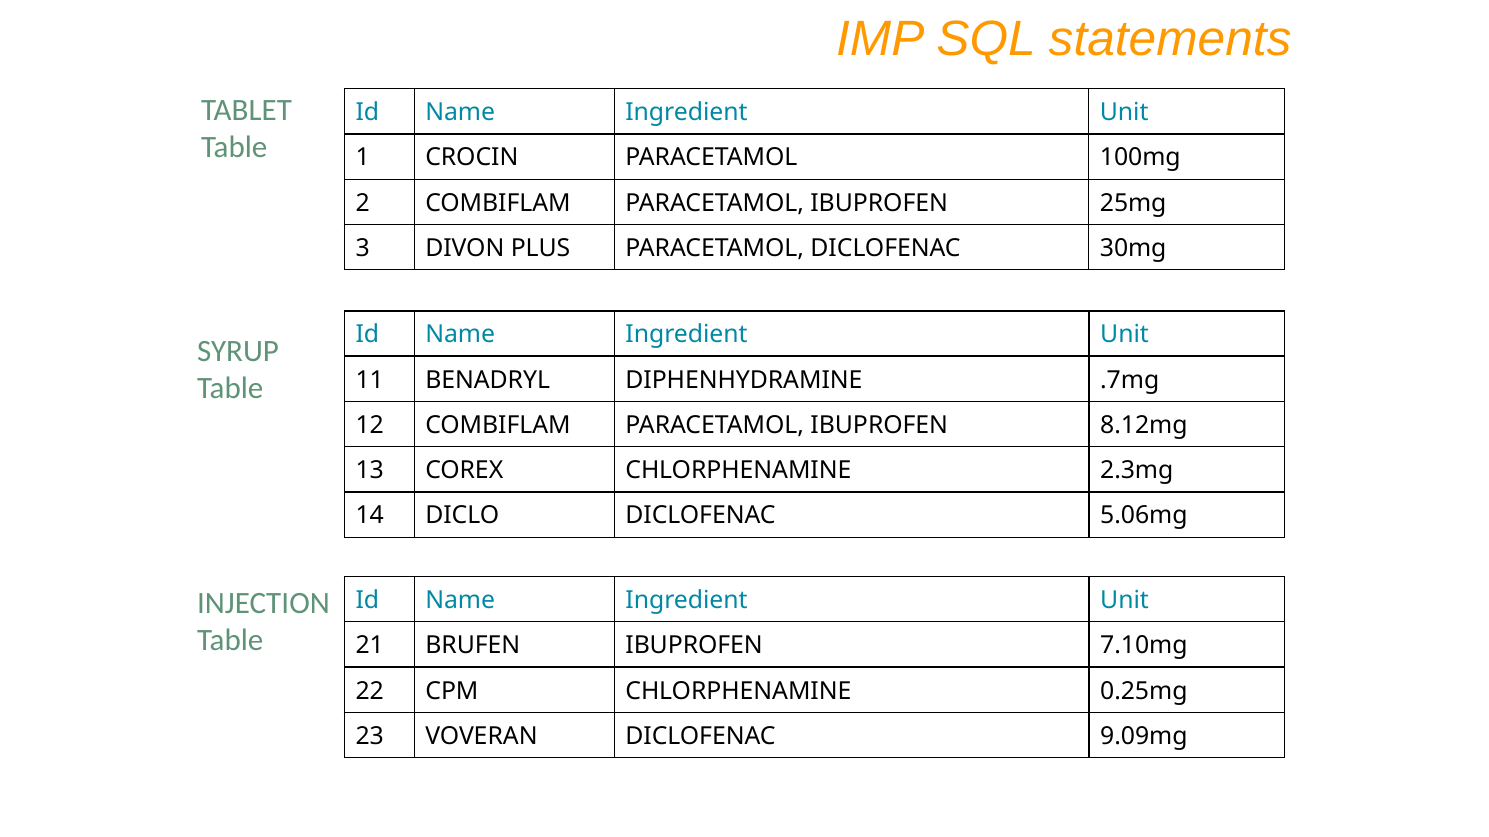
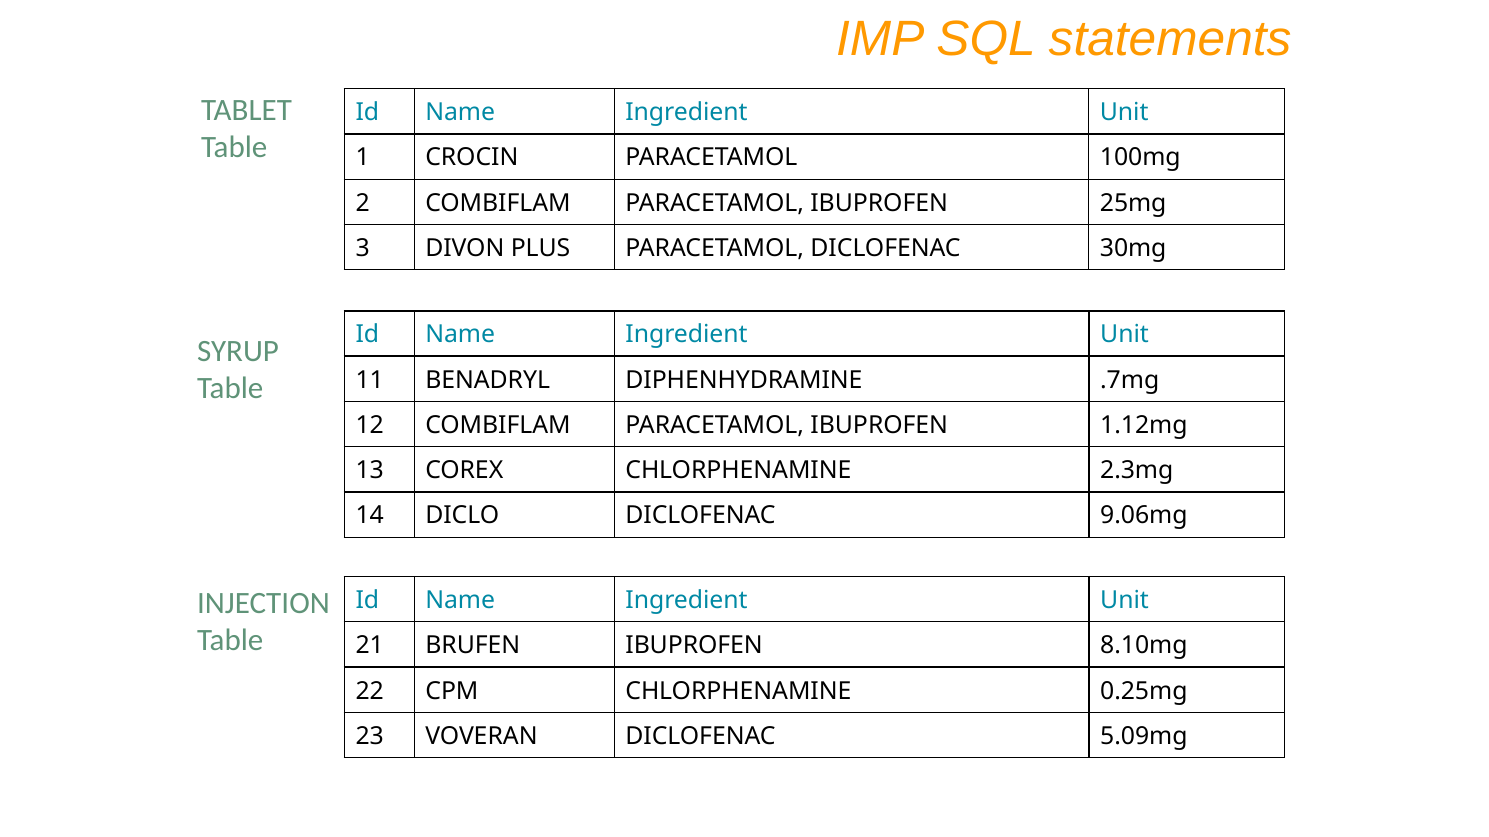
8.12mg: 8.12mg -> 1.12mg (1144, 425)
5.06mg: 5.06mg -> 9.06mg (1144, 516)
7.10mg: 7.10mg -> 8.10mg (1144, 646)
9.09mg: 9.09mg -> 5.09mg (1144, 737)
